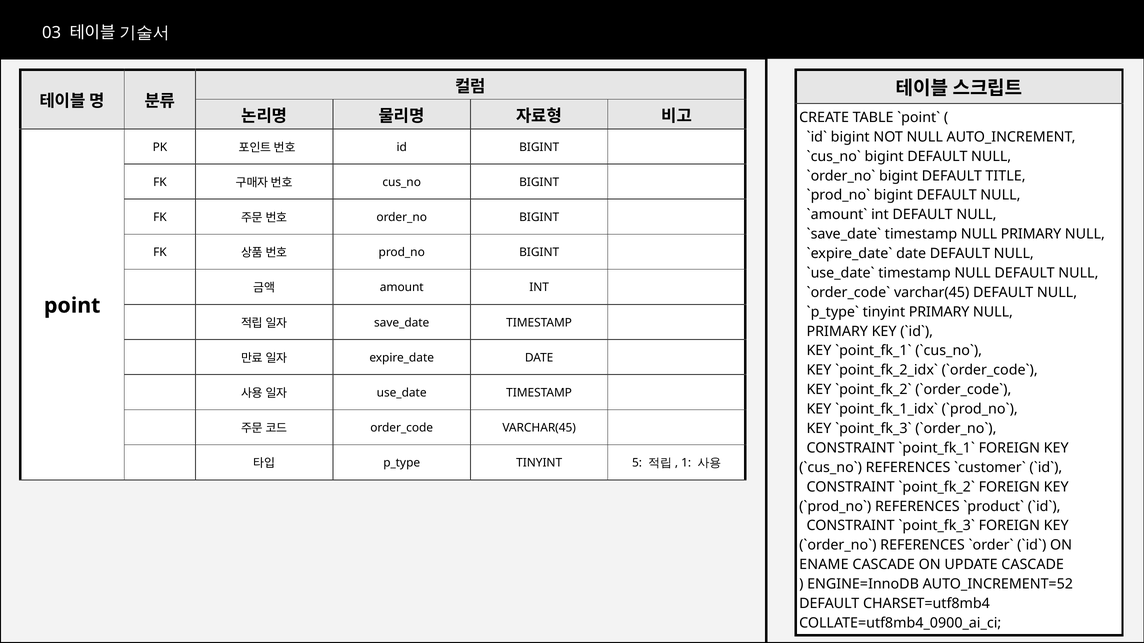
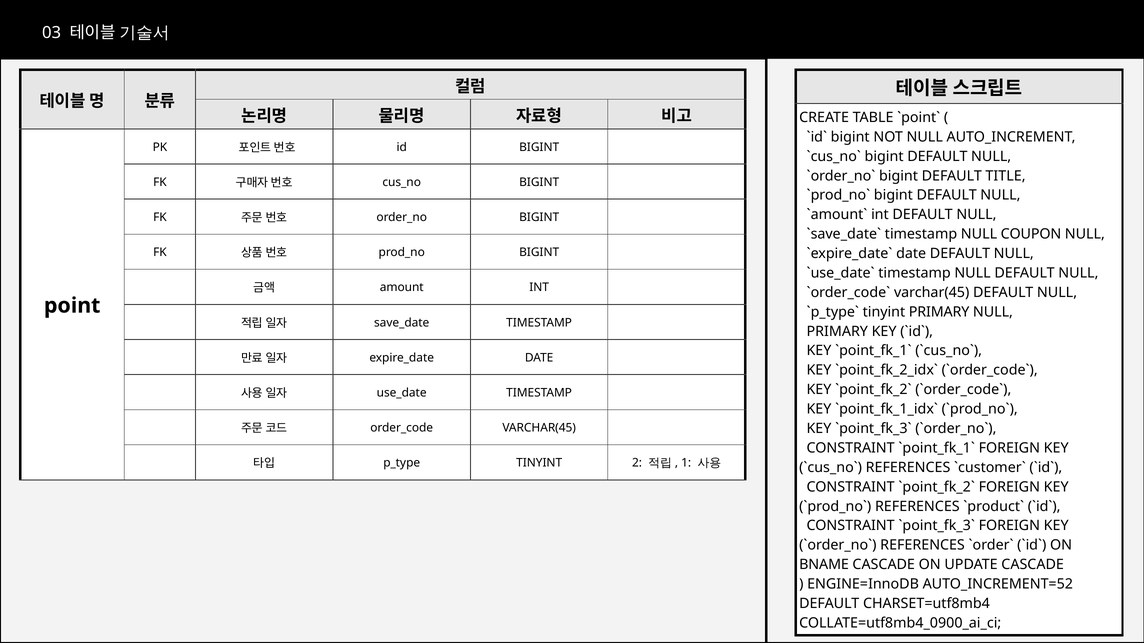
timestamp NULL PRIMARY: PRIMARY -> COUPON (1031, 234)
5: 5 -> 2 (637, 463)
ENAME: ENAME -> BNAME (824, 565)
